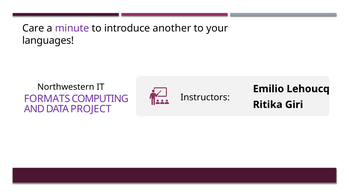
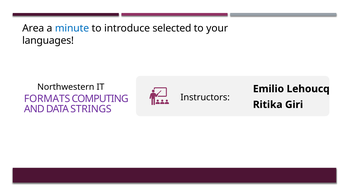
Care: Care -> Area (33, 28)
minute colour: purple -> blue (72, 28)
another: another -> selected (172, 28)
PROJECT: PROJECT -> STRINGS (91, 109)
